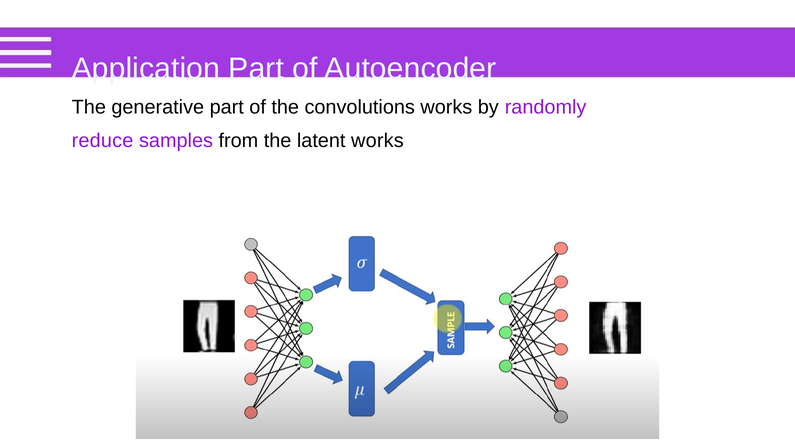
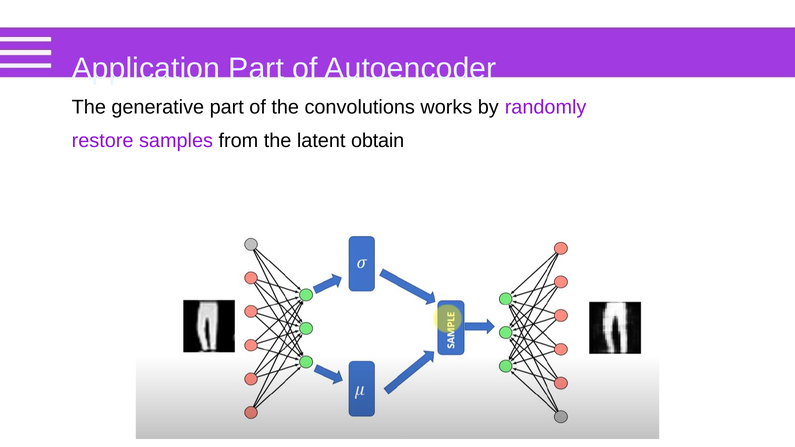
reduce: reduce -> restore (103, 141)
latent works: works -> obtain (378, 141)
